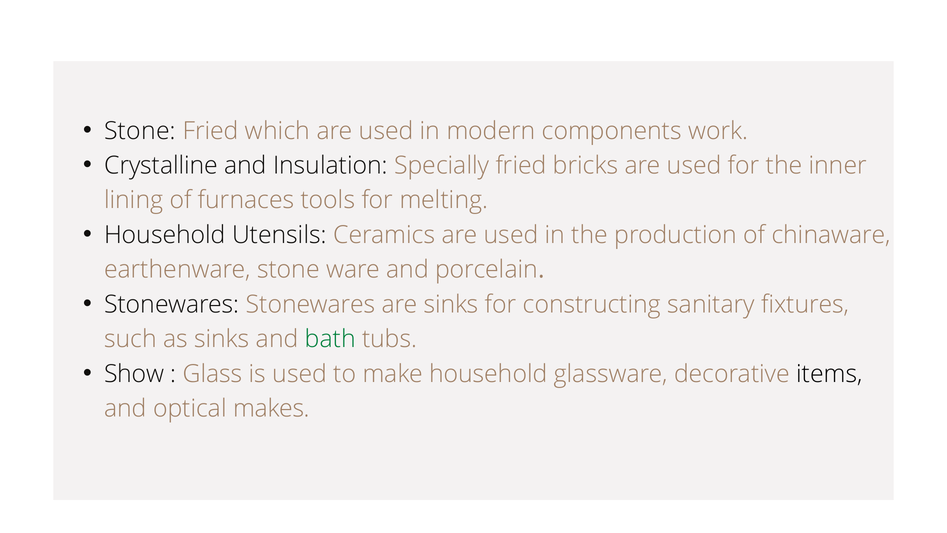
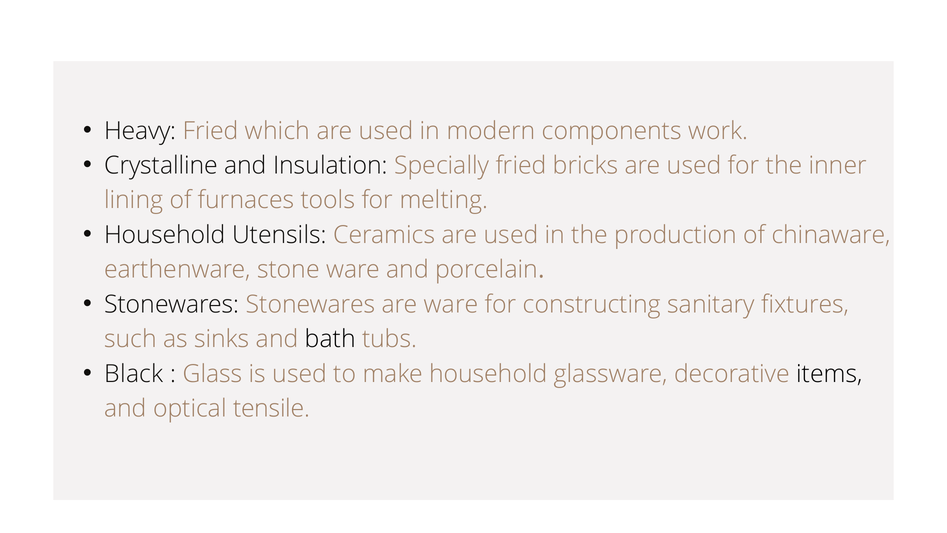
Stone: Stone -> Heavy (140, 131)
are sinks: sinks -> ware (451, 304)
bath colour: green -> black (330, 339)
Show: Show -> Black (134, 374)
makes: makes -> tensile (271, 408)
